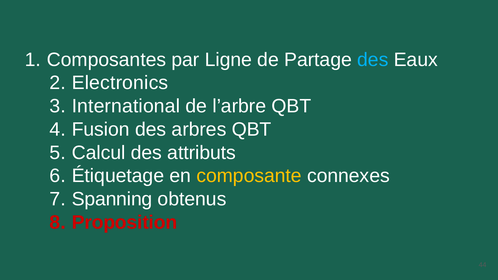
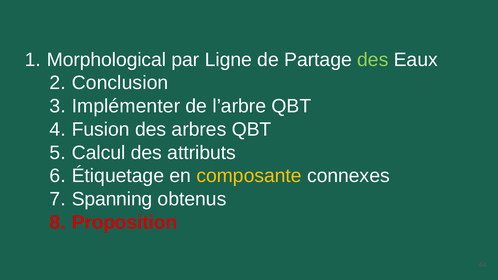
Composantes: Composantes -> Morphological (107, 60)
des colour: light blue -> light green (373, 60)
Electronics: Electronics -> Conclusion (120, 83)
International: International -> Implémenter (126, 106)
